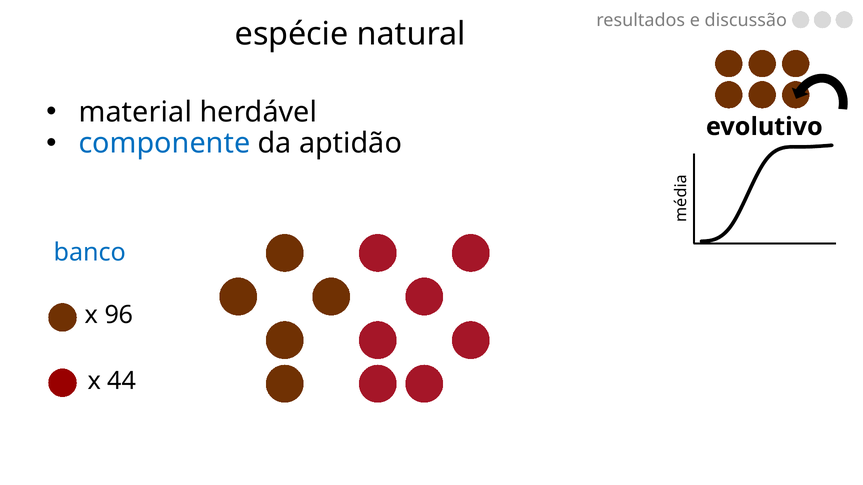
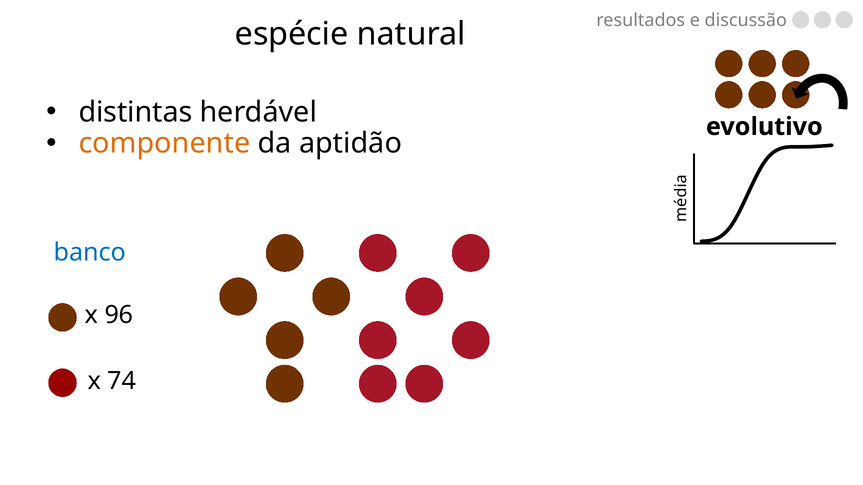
material: material -> distintas (135, 112)
componente colour: blue -> orange (164, 143)
44: 44 -> 74 (122, 381)
